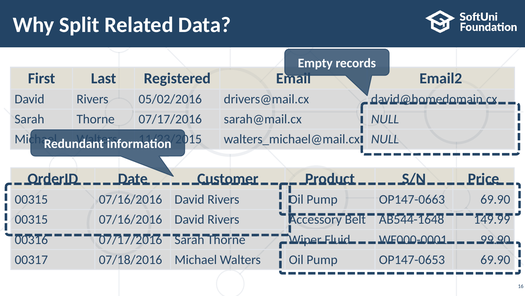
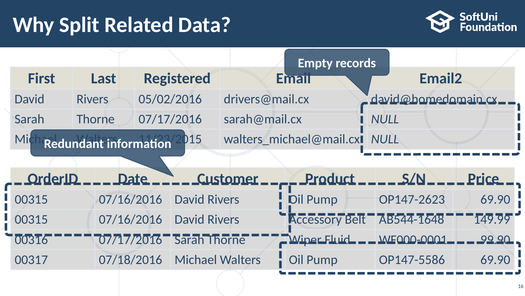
OP147-0663: OP147-0663 -> OP147-2623 (412, 199)
OP147-0653: OP147-0653 -> OP147-5586 (412, 259)
